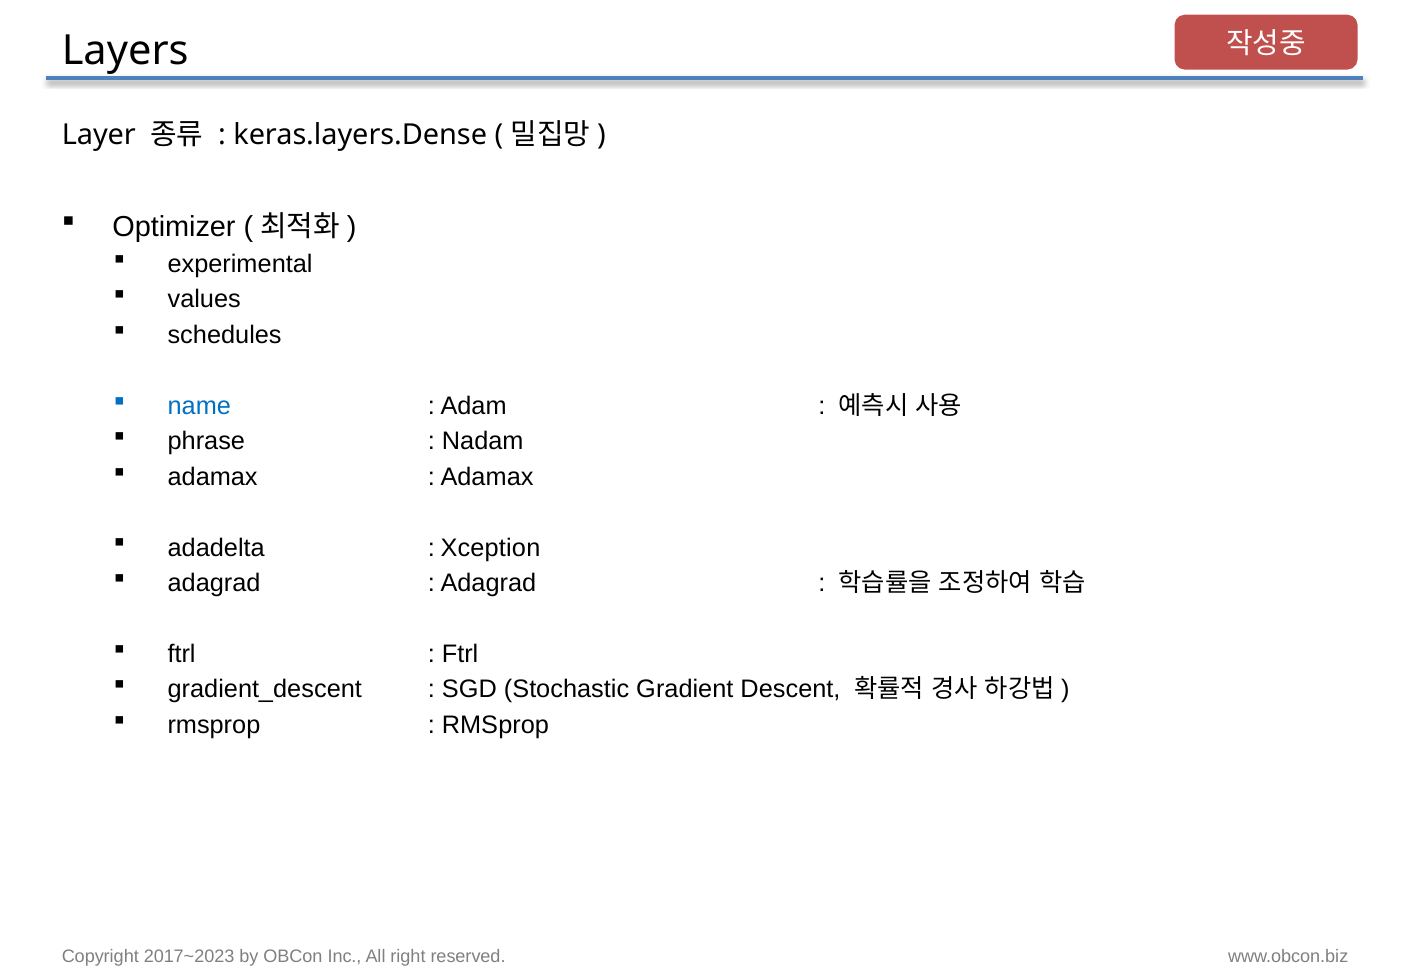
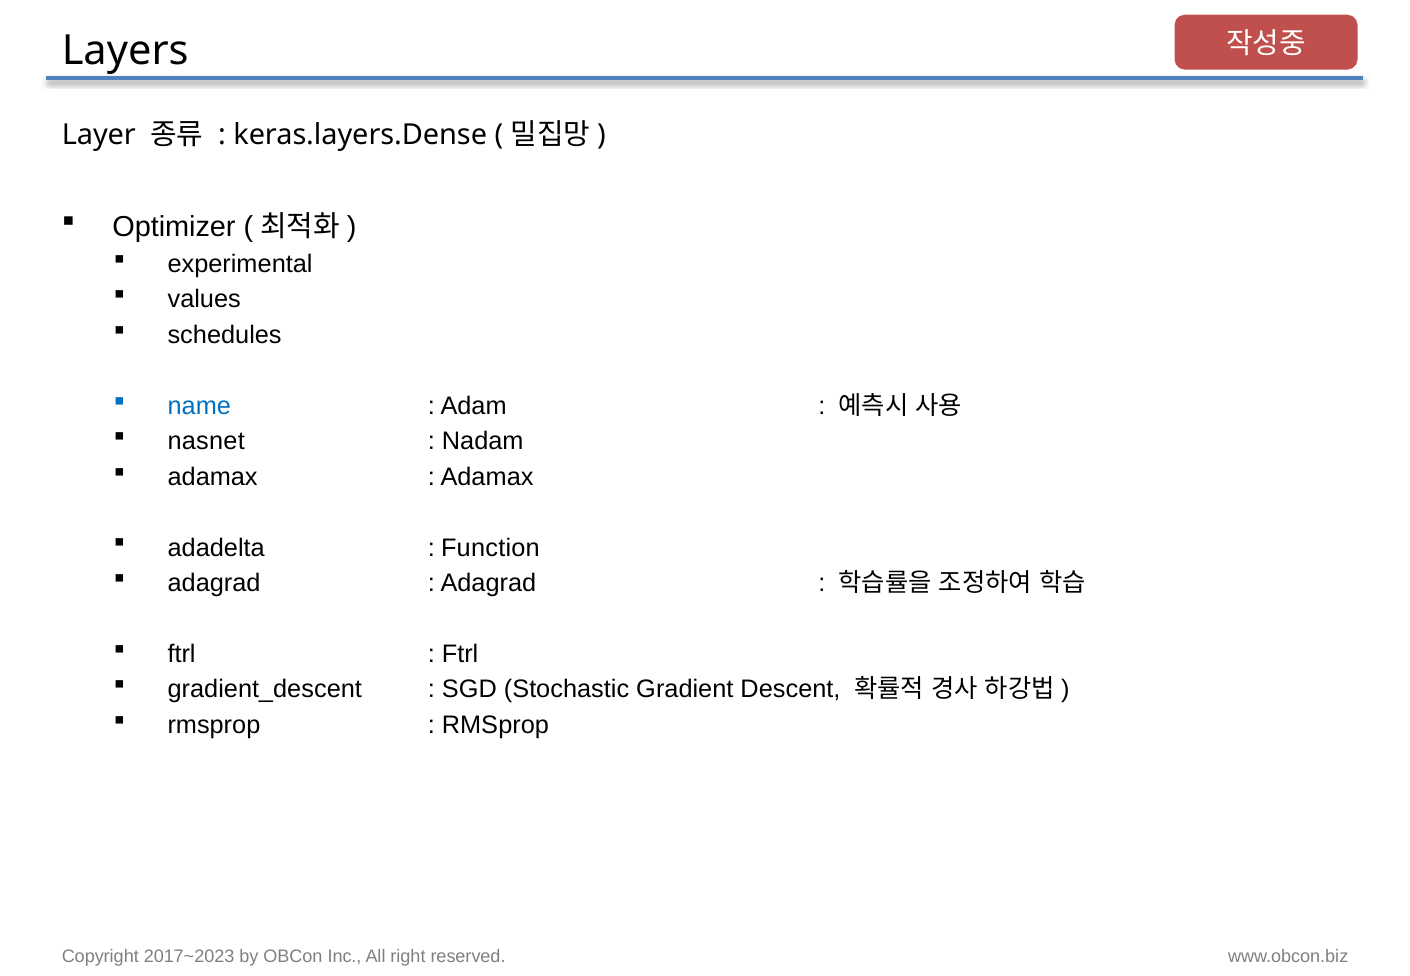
phrase: phrase -> nasnet (206, 441)
Xception: Xception -> Function (490, 548)
